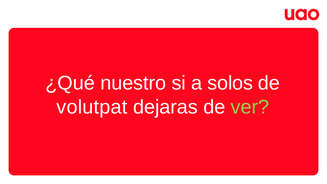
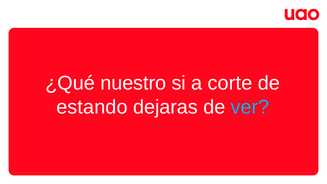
solos: solos -> corte (230, 83)
volutpat: volutpat -> estando (92, 107)
ver colour: light green -> light blue (250, 107)
